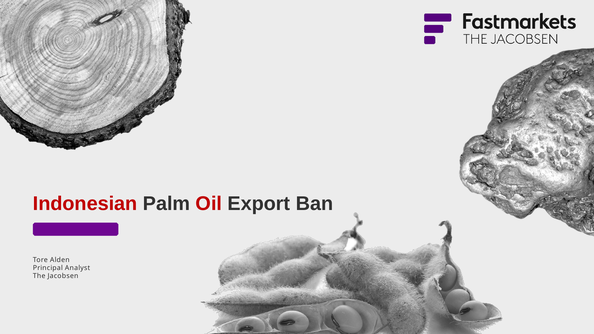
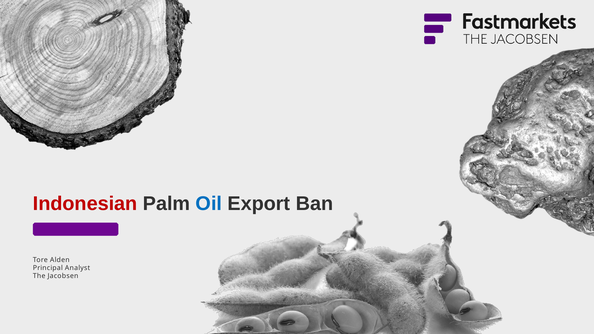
Oil colour: red -> blue (209, 204)
